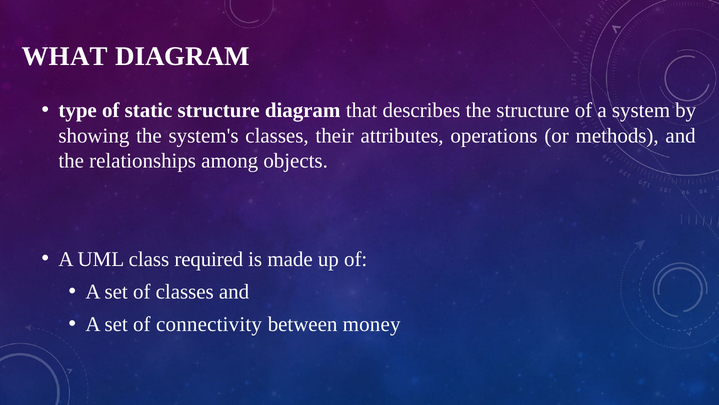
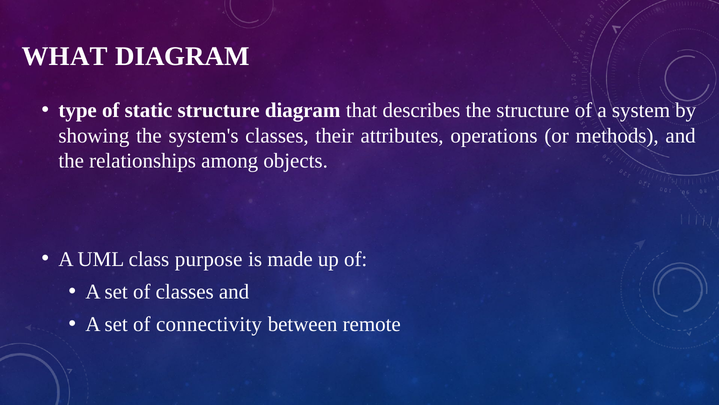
required: required -> purpose (209, 259)
money: money -> remote (372, 324)
